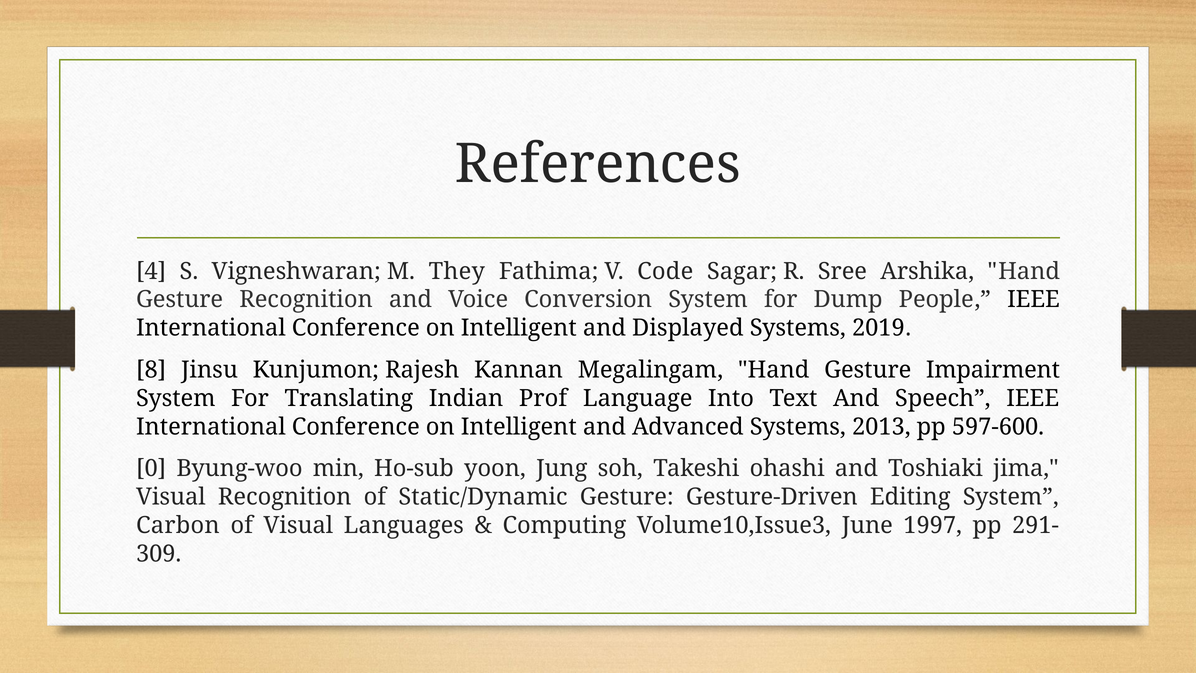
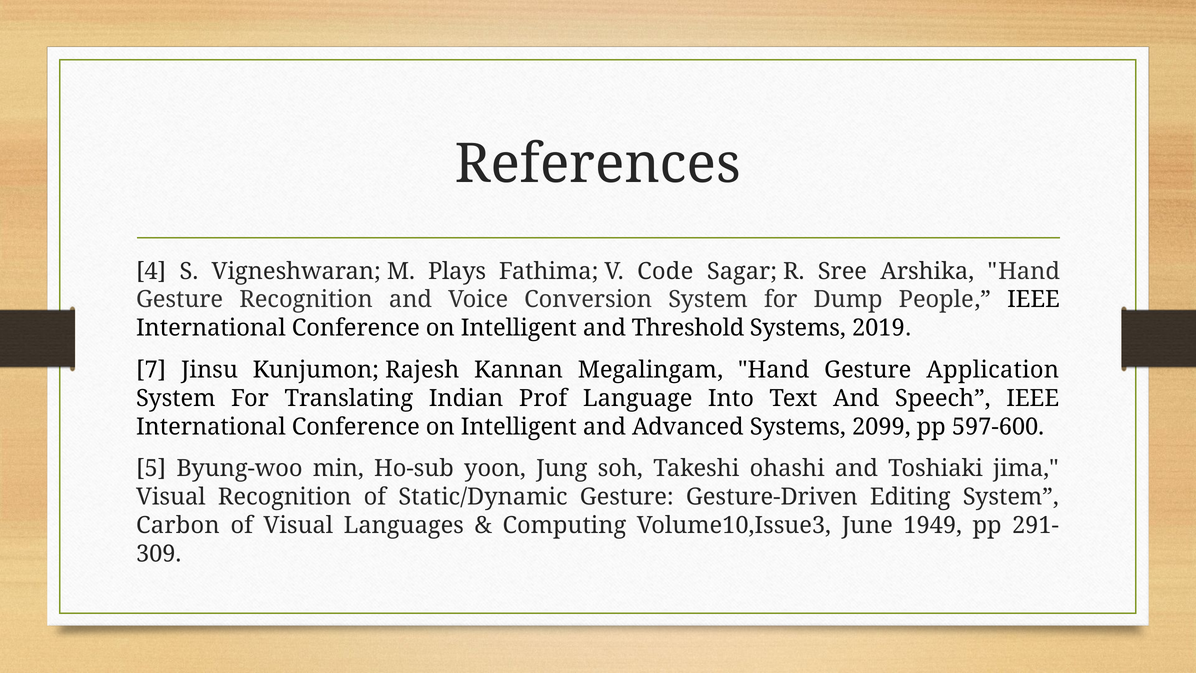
They: They -> Plays (457, 271)
Displayed: Displayed -> Threshold (688, 328)
8: 8 -> 7 (151, 370)
Impairment: Impairment -> Application (993, 370)
2013: 2013 -> 2099 (881, 427)
0: 0 -> 5 (151, 468)
1997: 1997 -> 1949 (933, 525)
